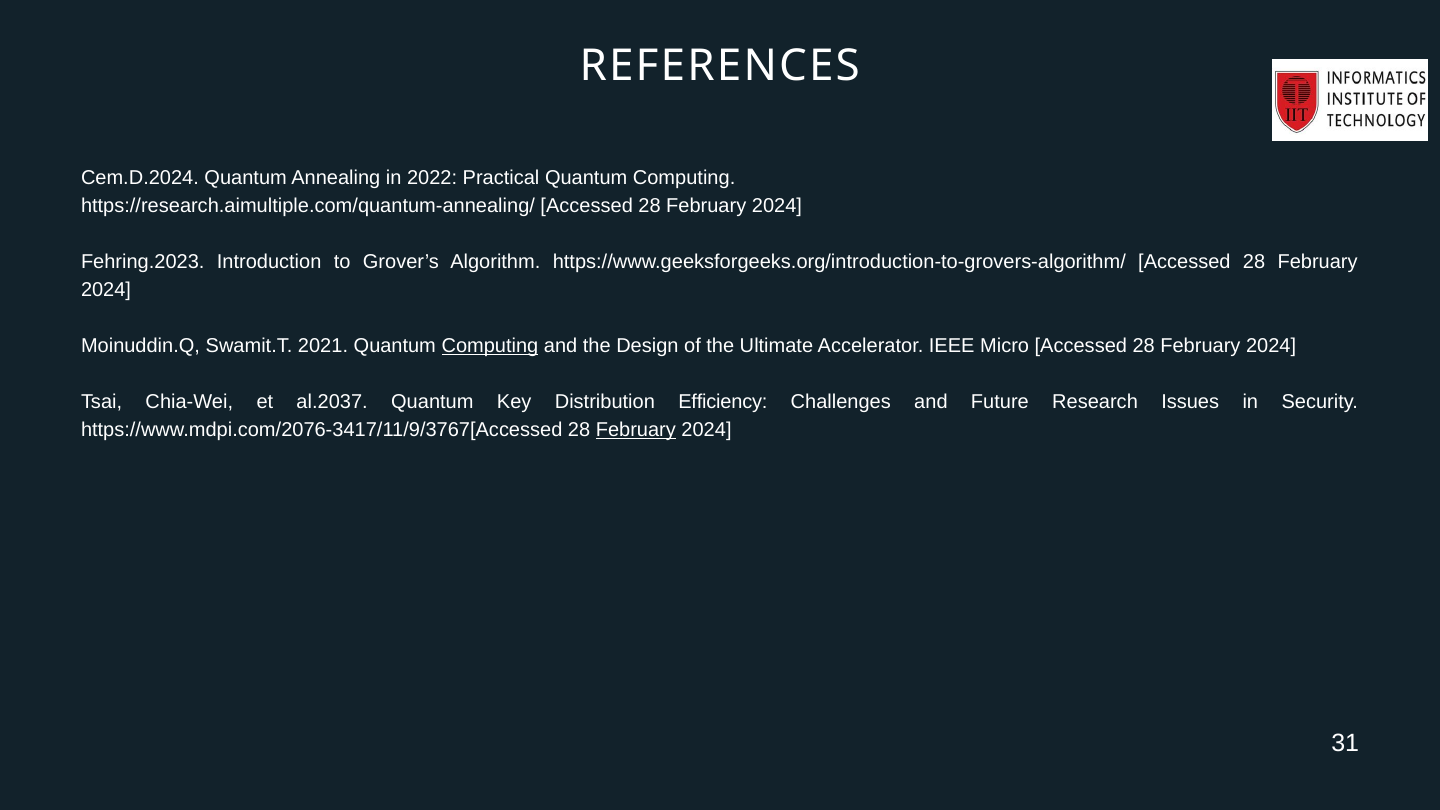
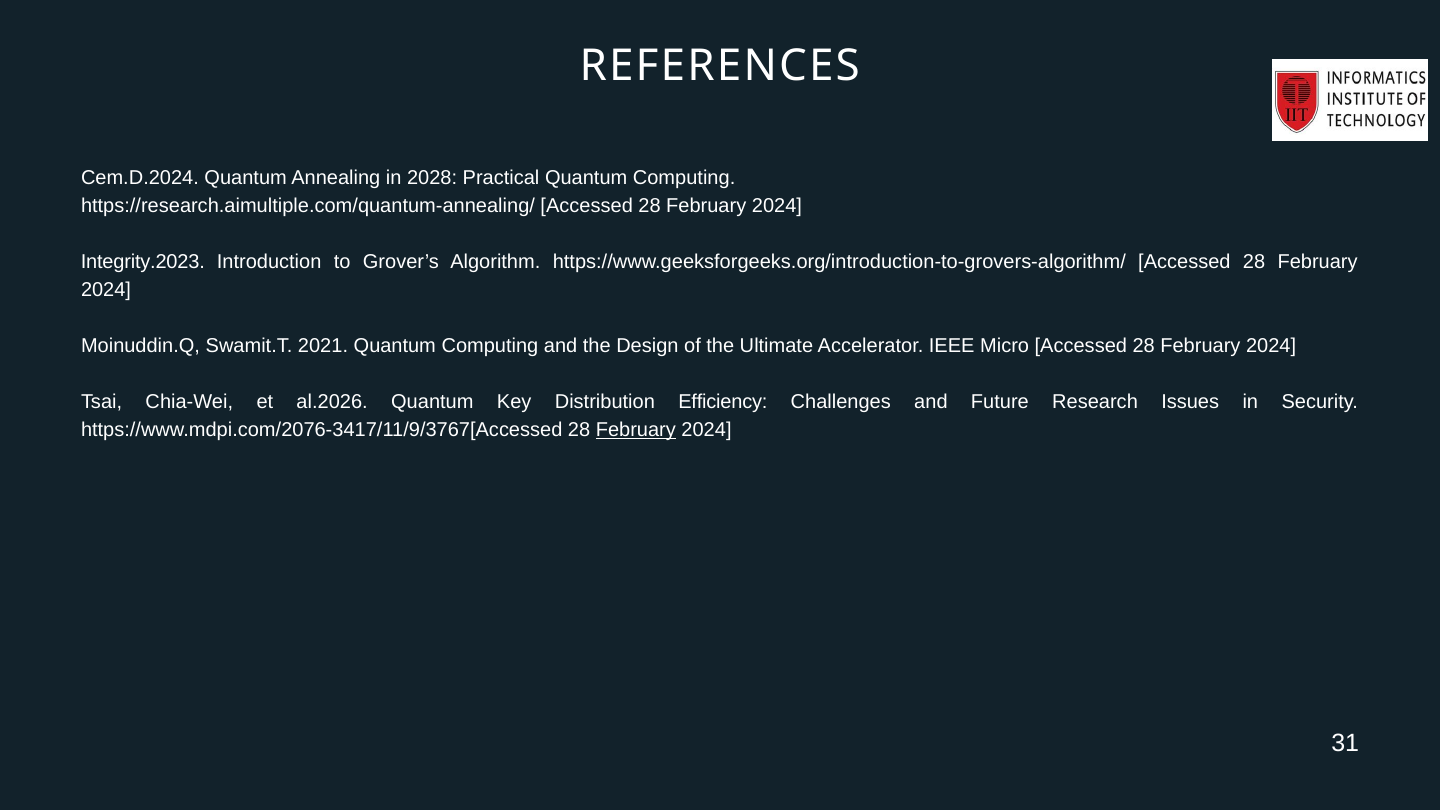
2022: 2022 -> 2028 (432, 178)
Fehring.2023: Fehring.2023 -> Integrity.2023 (143, 262)
Computing underline: present -> none (490, 346)
al.2037: al.2037 -> al.2026 (332, 402)
